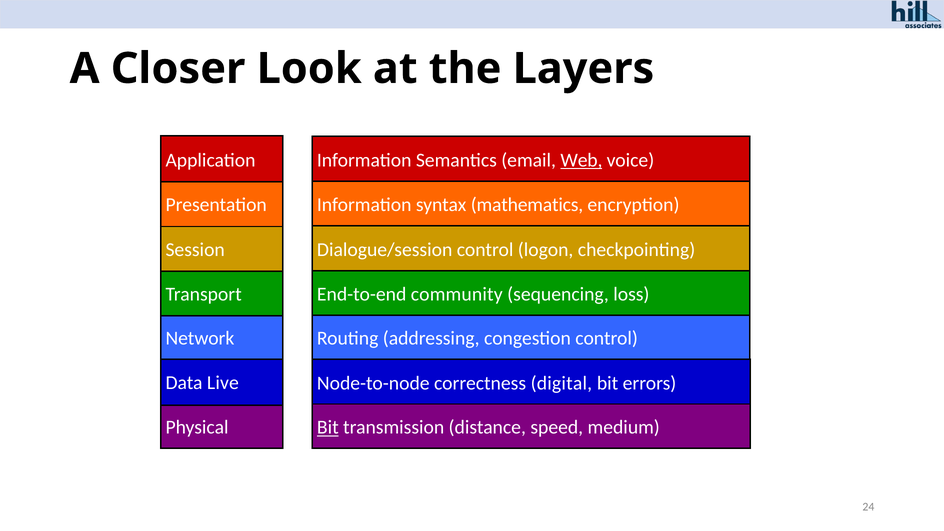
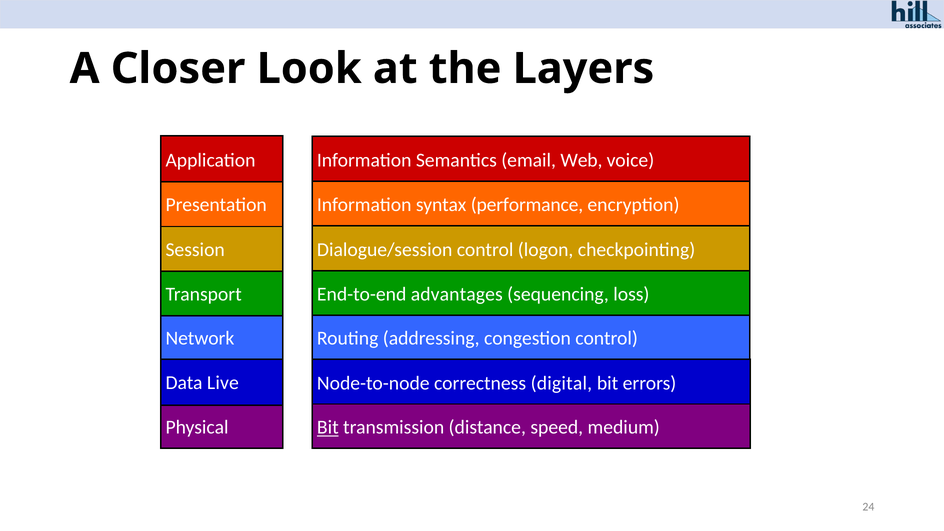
Web underline: present -> none (581, 160)
mathematics: mathematics -> performance (527, 205)
community: community -> advantages (457, 294)
